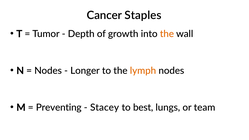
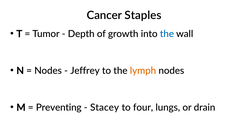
the colour: orange -> blue (167, 34)
Longer: Longer -> Jeffrey (85, 71)
best: best -> four (143, 108)
team: team -> drain (205, 108)
